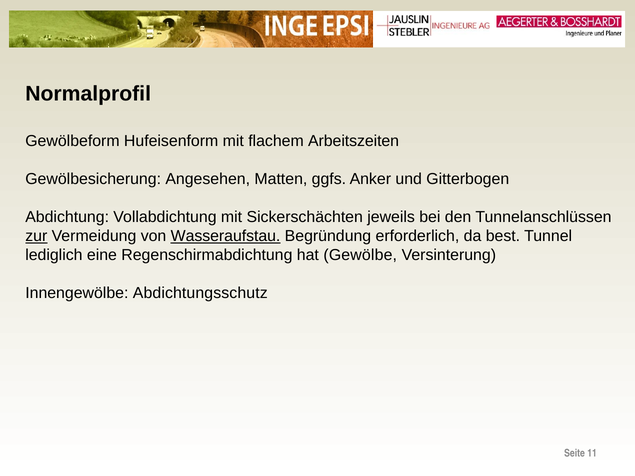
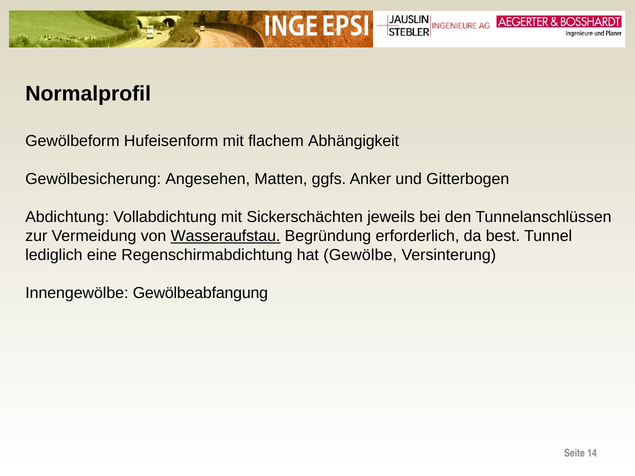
Arbeitszeiten: Arbeitszeiten -> Abhängigkeit (354, 141)
zur underline: present -> none (36, 236)
Abdichtungsschutz: Abdichtungsschutz -> Gewölbeabfangung (200, 293)
11: 11 -> 14 (592, 454)
